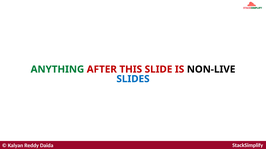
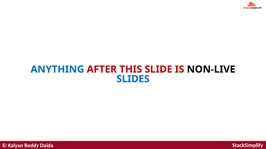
ANYTHING colour: green -> blue (57, 70)
